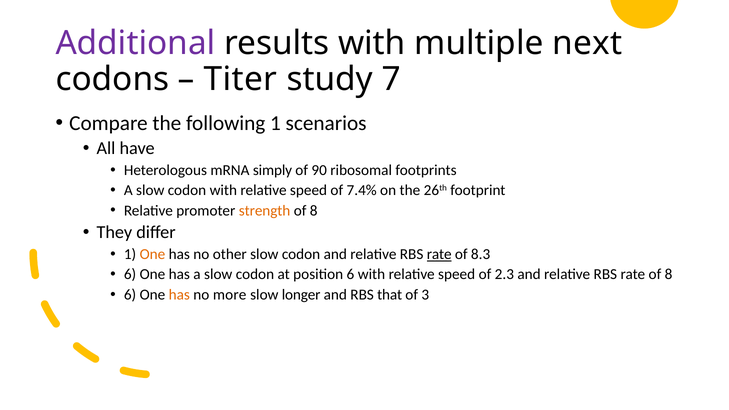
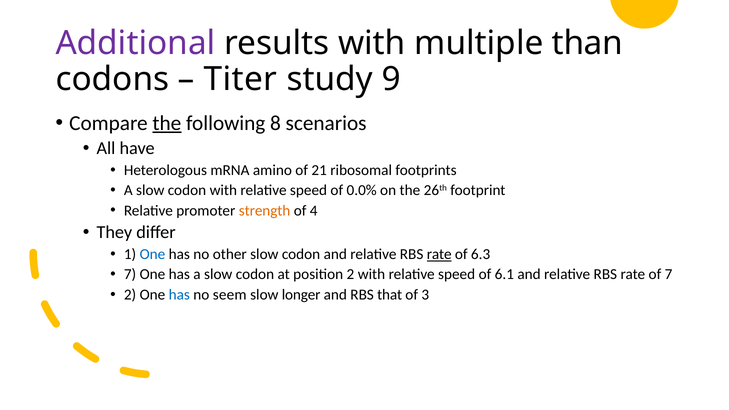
next: next -> than (587, 43)
7: 7 -> 9 (391, 79)
the underline: none -> present (167, 123)
following 1: 1 -> 8 (275, 123)
simply: simply -> amino (272, 170)
90: 90 -> 21 (319, 170)
7.4%: 7.4% -> 0.0% (362, 190)
8: 8 -> 4 (314, 211)
One colour: orange -> blue (152, 254)
8.3: 8.3 -> 6.3 (481, 254)
6: 6 -> 7 (130, 275)
position 6: 6 -> 2 (350, 275)
2.3: 2.3 -> 6.1 (504, 275)
rate of 8: 8 -> 7 (669, 275)
6: 6 -> 2 (130, 295)
has colour: orange -> blue (179, 295)
more: more -> seem (230, 295)
